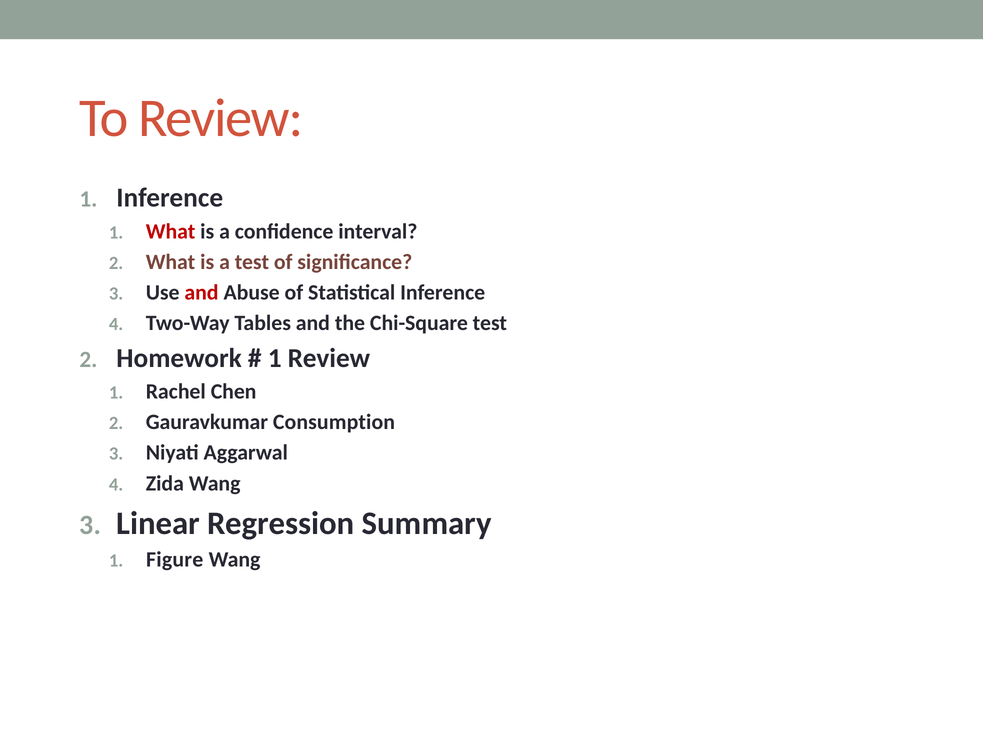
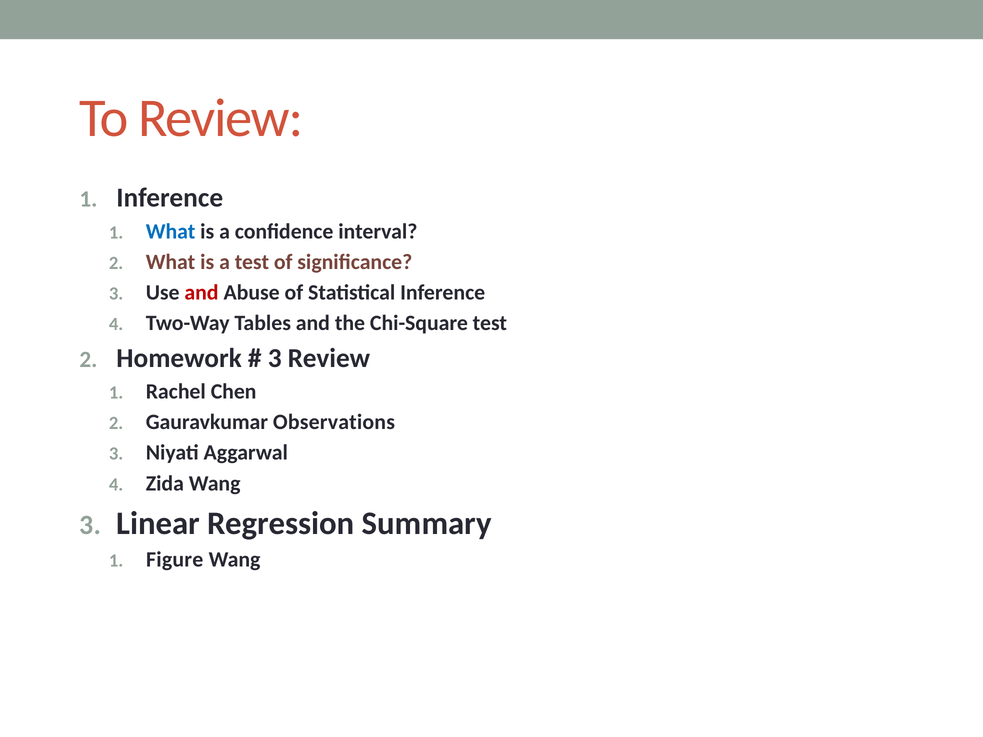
What colour: red -> blue (171, 231)
1: 1 -> 3 (275, 358)
Consumption: Consumption -> Observations (334, 422)
